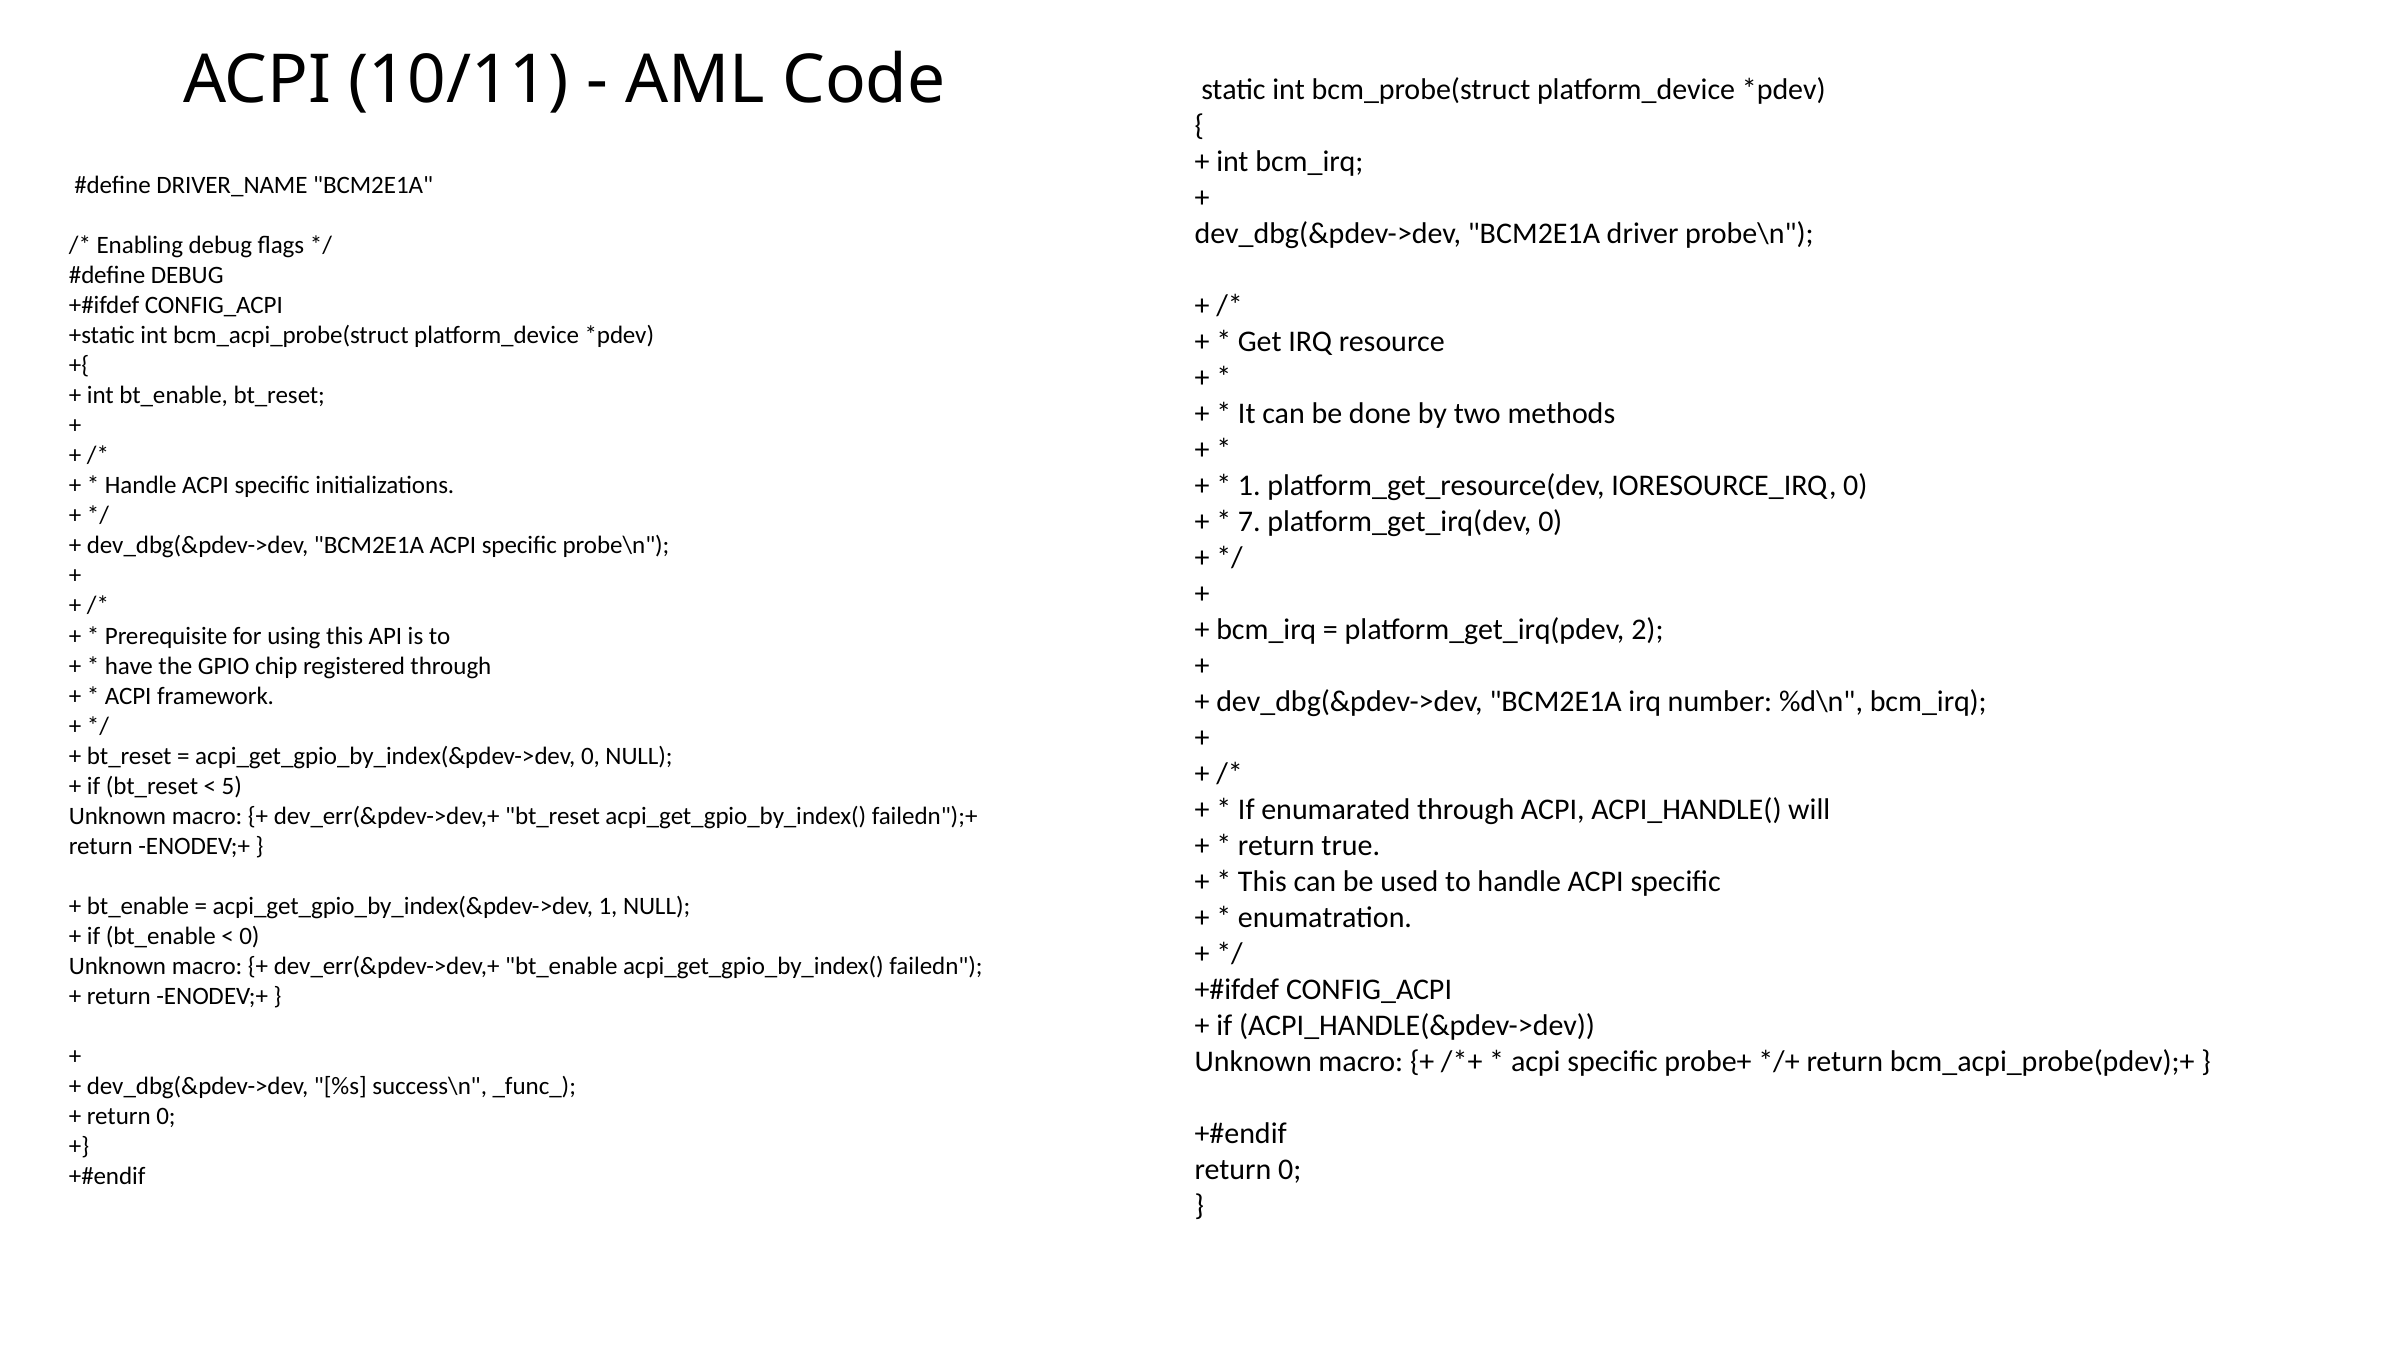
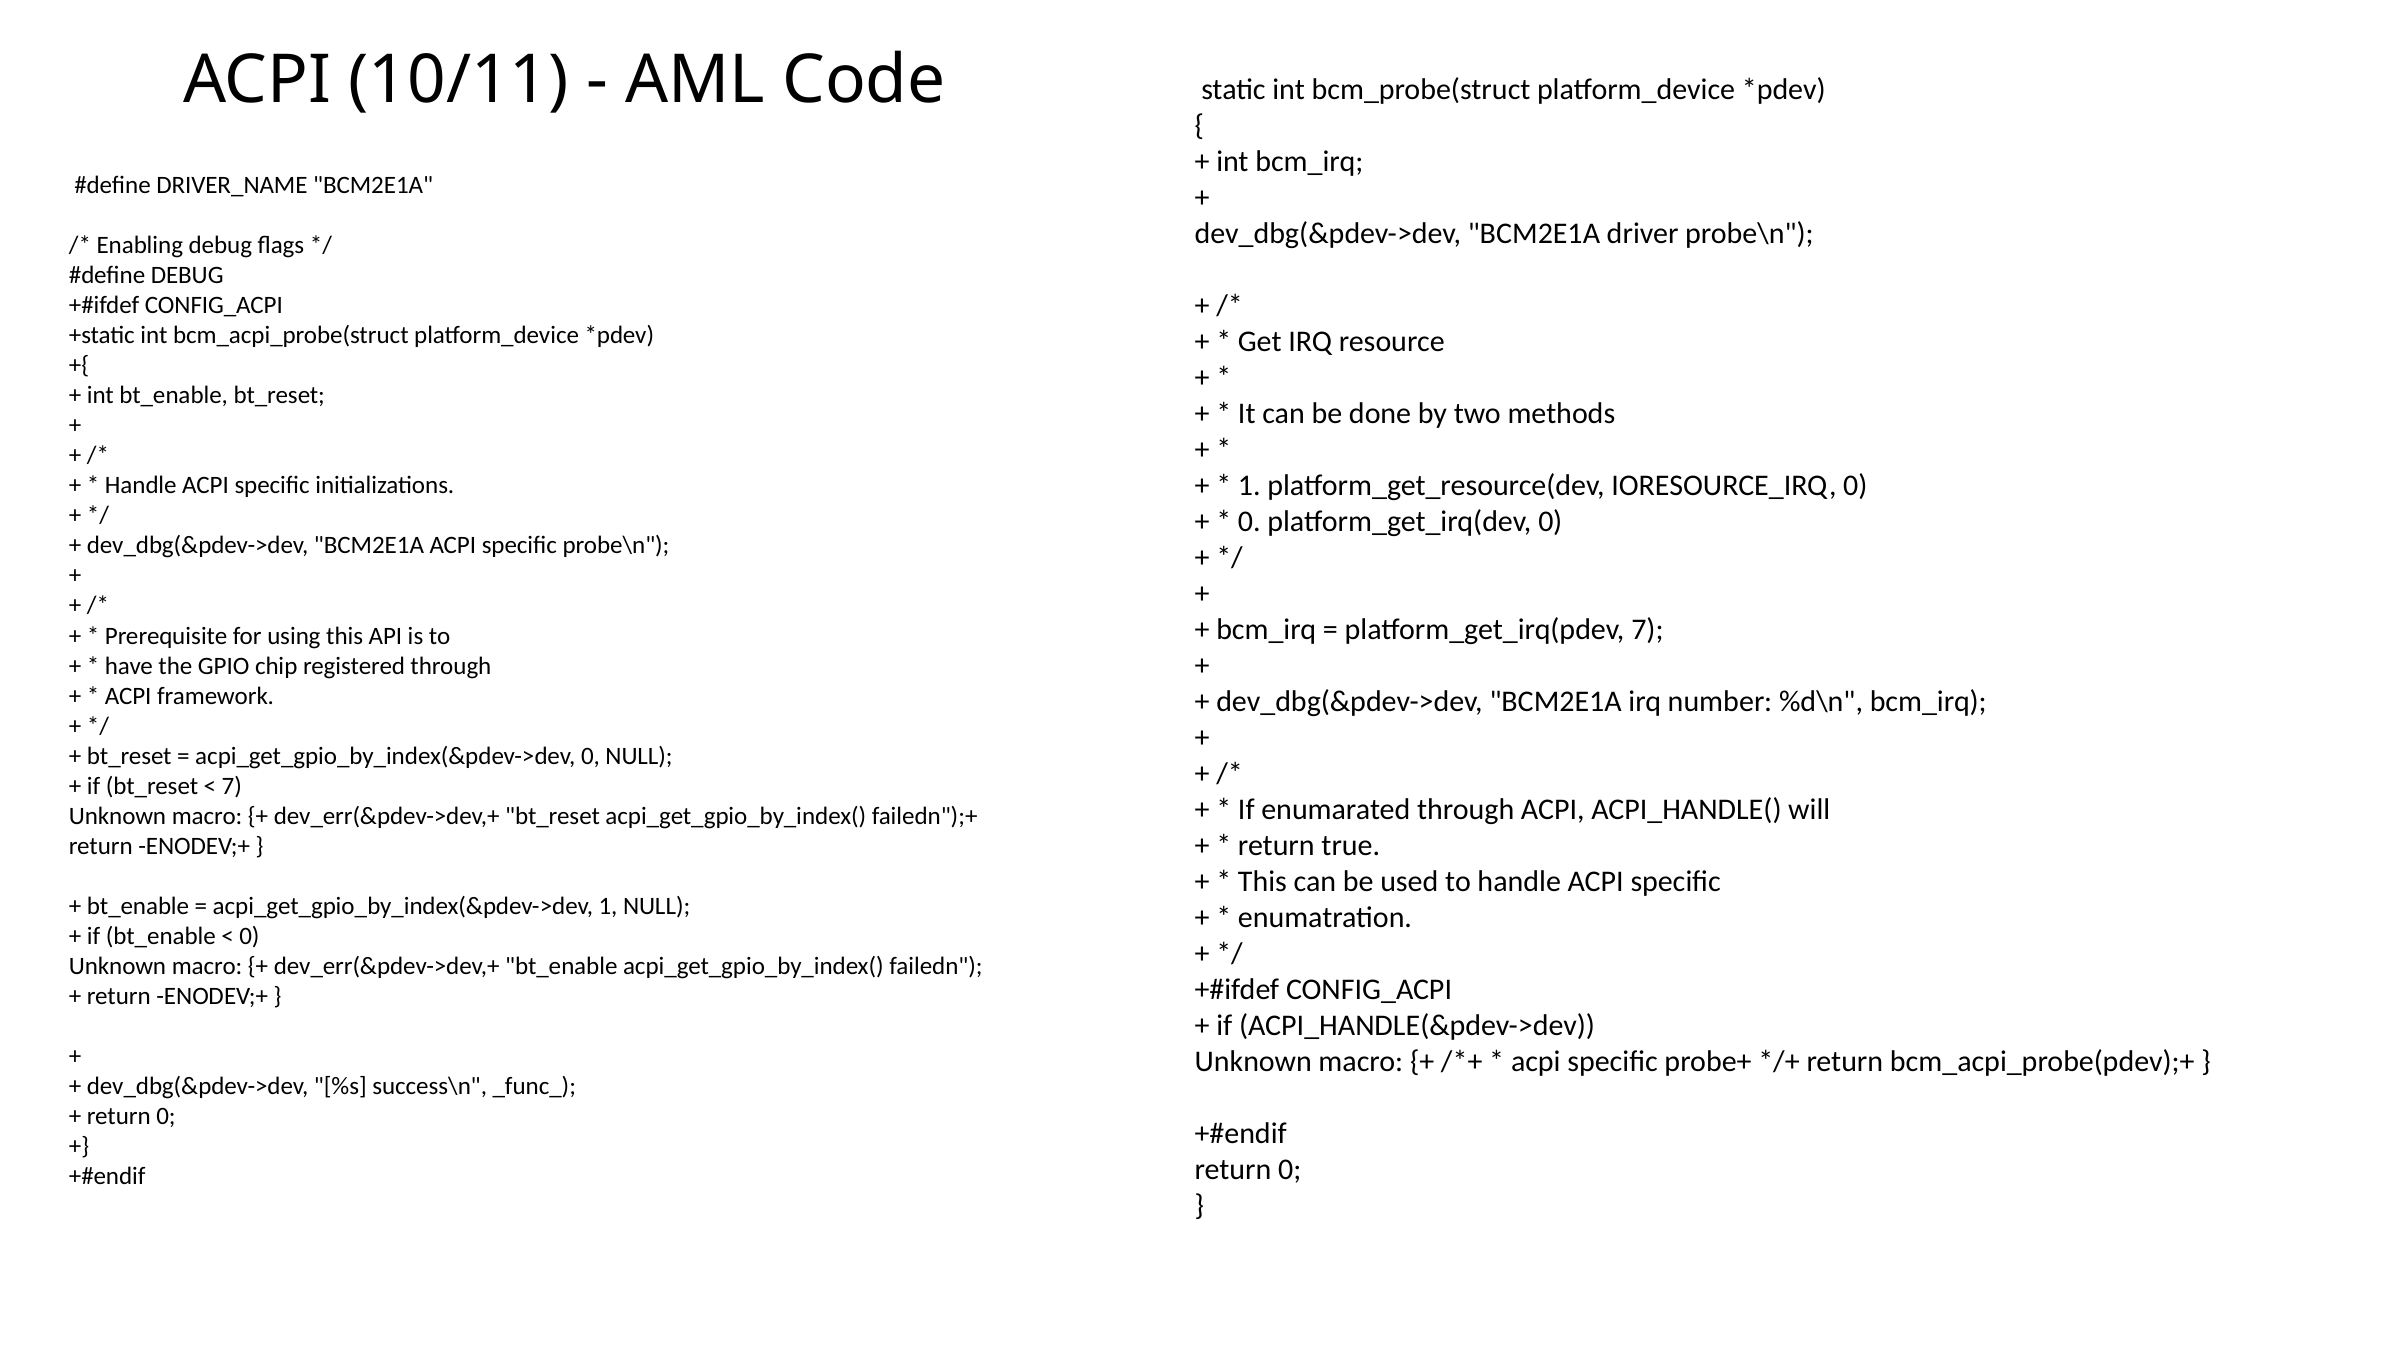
7: 7 -> 0 (1249, 522)
platform_get_irq(pdev 2: 2 -> 7 (1647, 630)
5: 5 -> 7 (232, 786)
